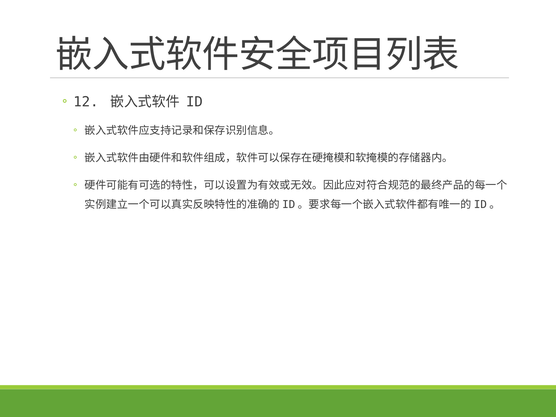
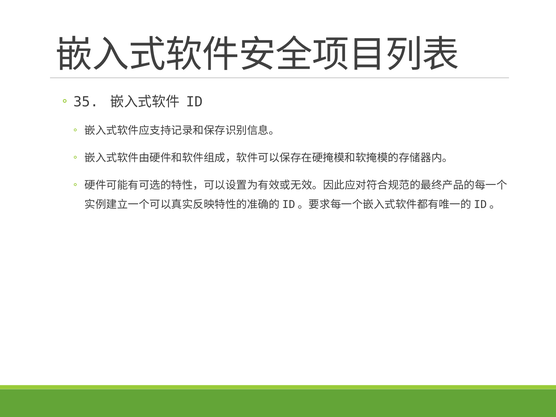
12: 12 -> 35 (86, 102)
